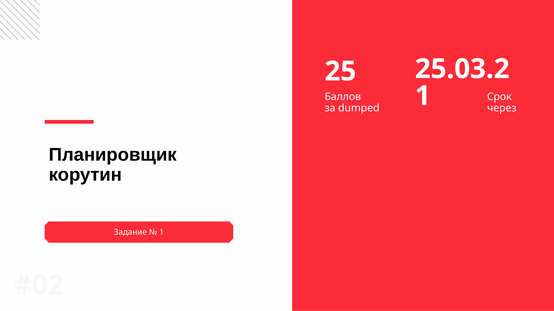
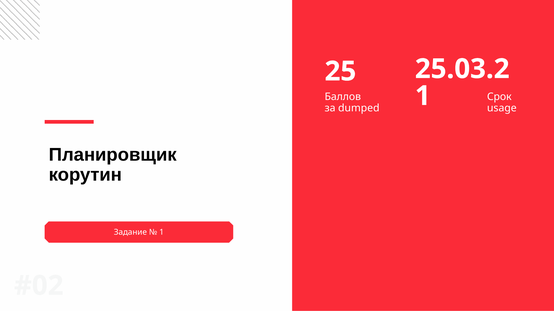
через: через -> usage (502, 108)
